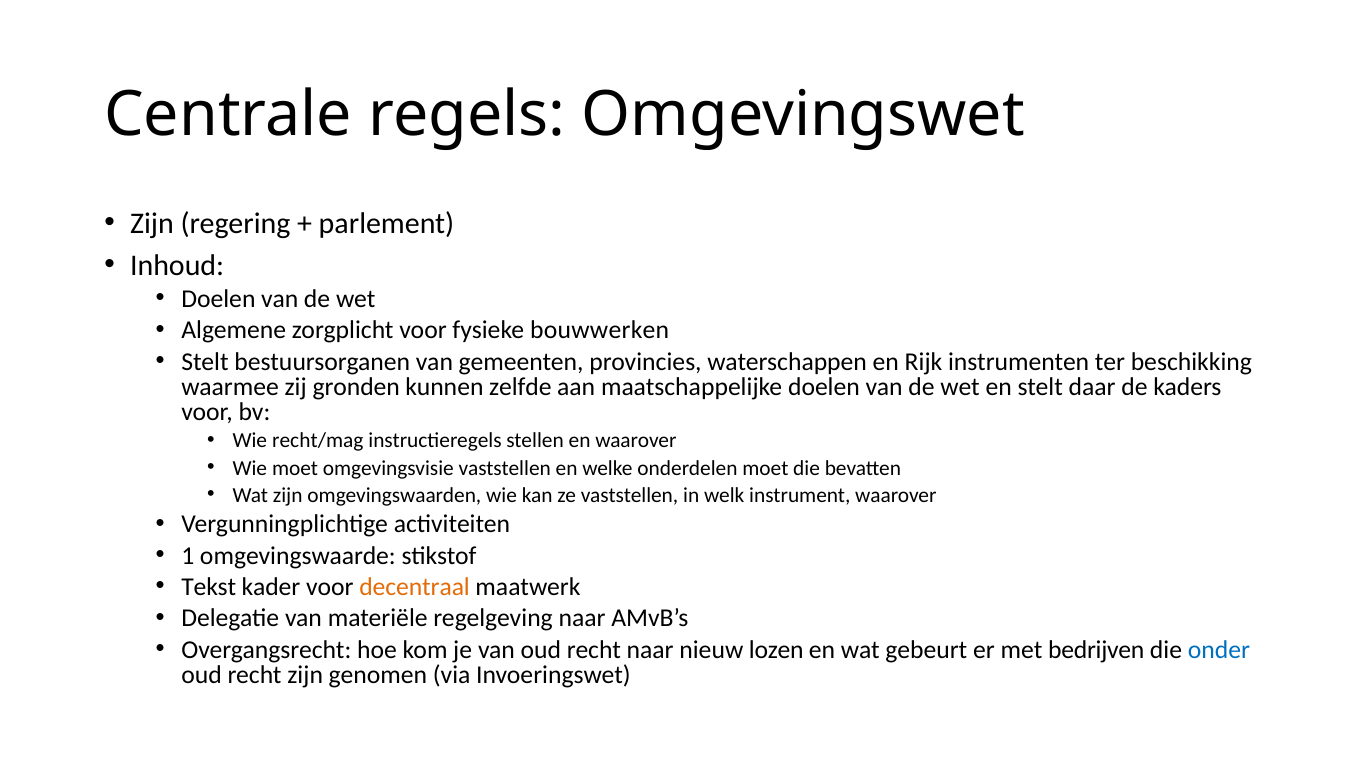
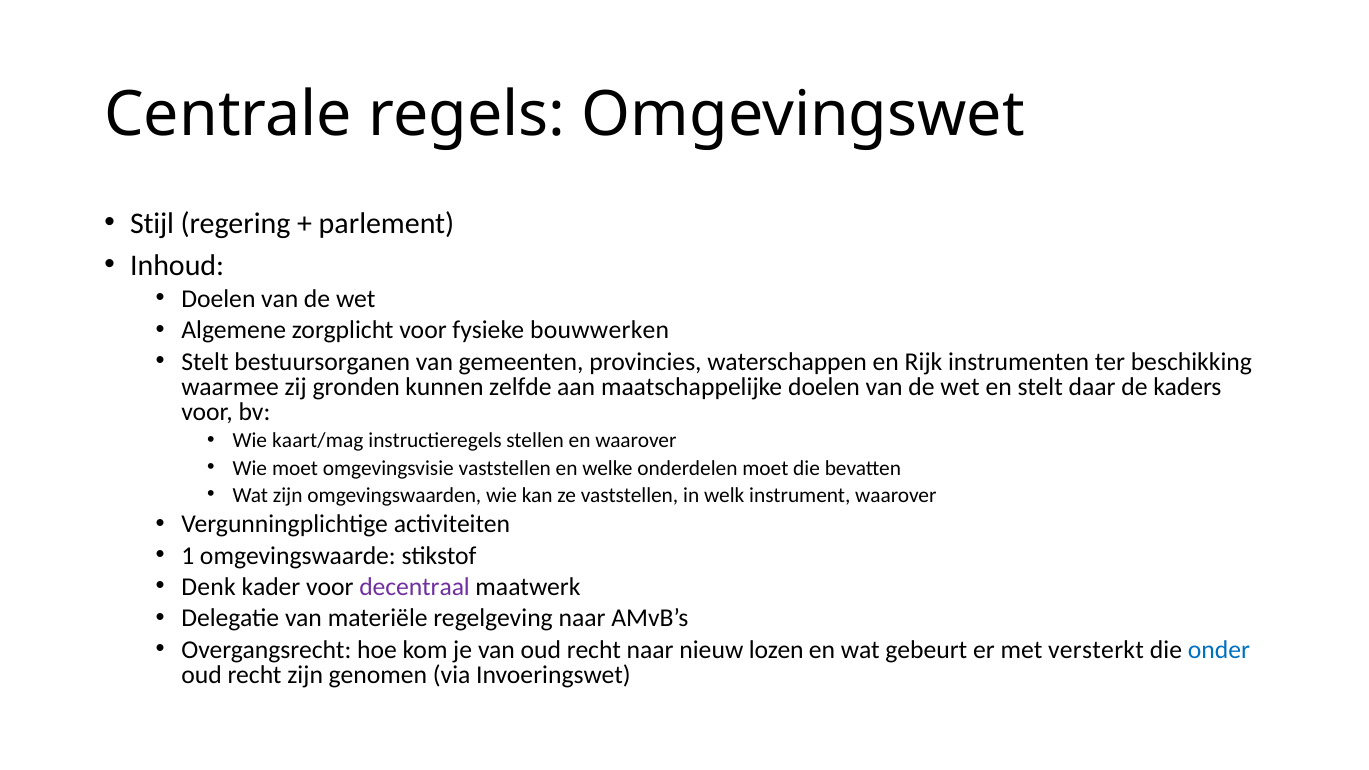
Zijn: Zijn -> Stijl (152, 224)
recht/mag: recht/mag -> kaart/mag (318, 441)
Tekst: Tekst -> Denk (209, 587)
decentraal colour: orange -> purple (415, 587)
bedrijven: bedrijven -> versterkt (1096, 650)
